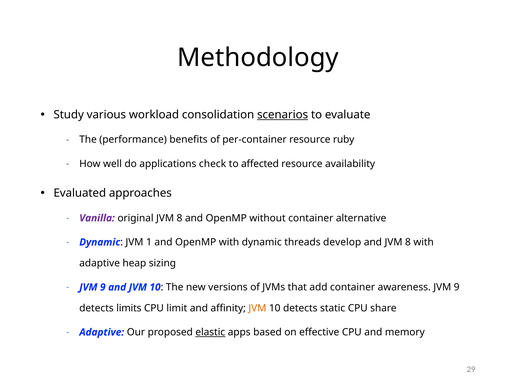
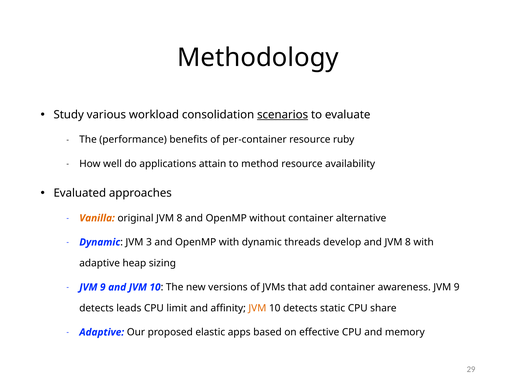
check: check -> attain (213, 164)
affected: affected -> method (260, 164)
Vanilla colour: purple -> orange (97, 218)
1: 1 -> 3 (149, 242)
limits: limits -> leads (129, 308)
elastic underline: present -> none (210, 332)
